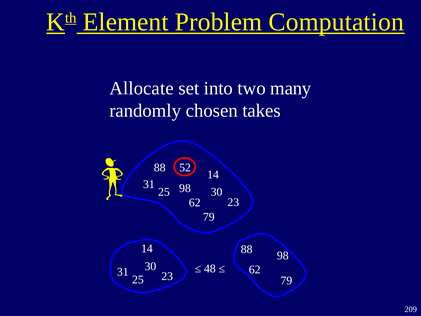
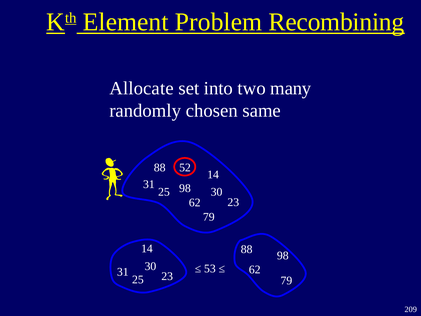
Computation: Computation -> Recombining (336, 22)
takes: takes -> same (262, 111)
48: 48 -> 53 (210, 268)
